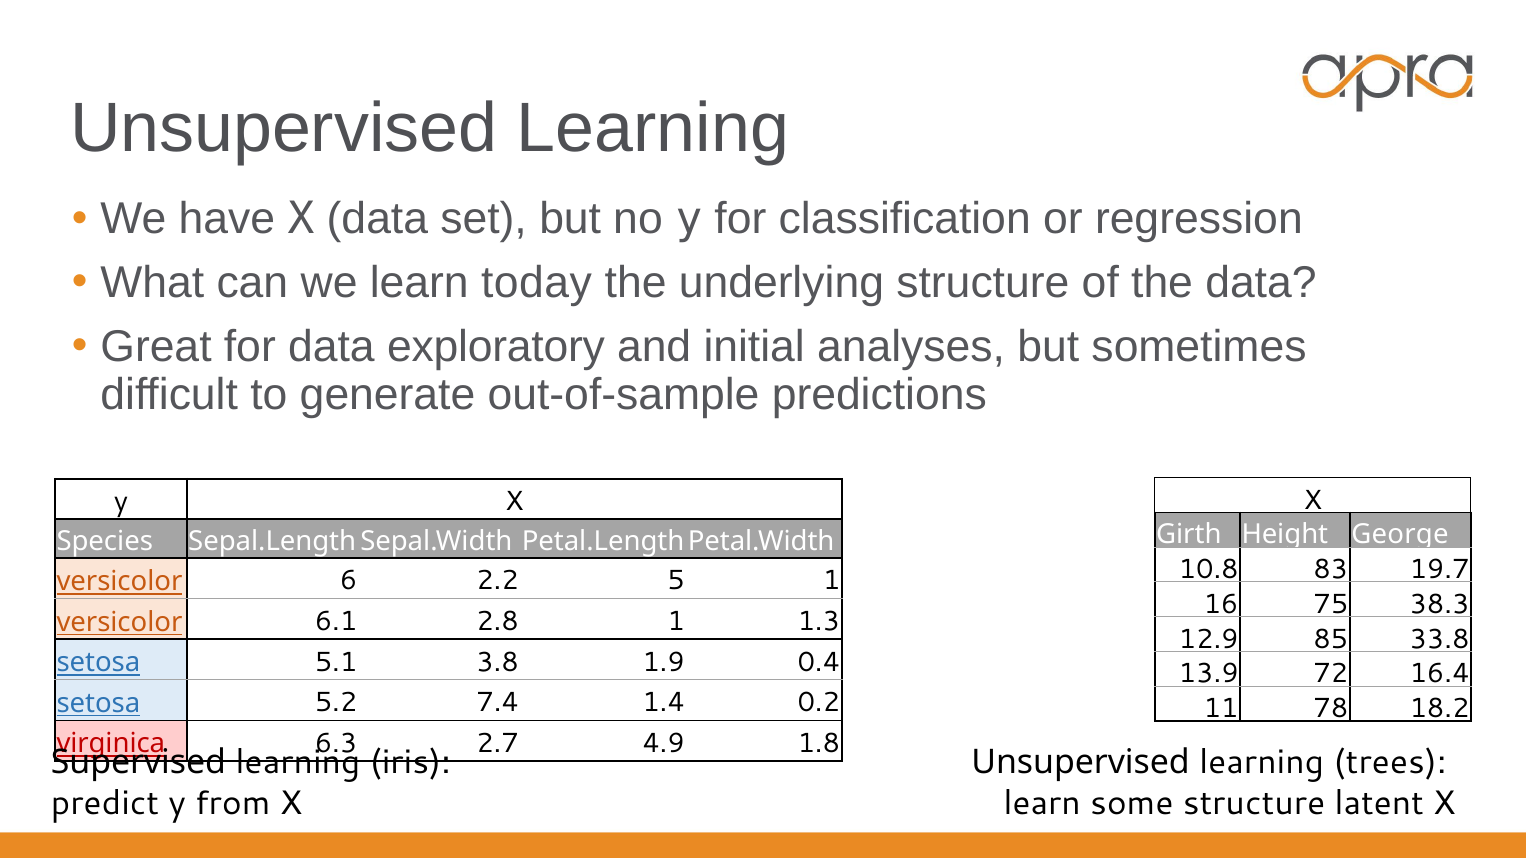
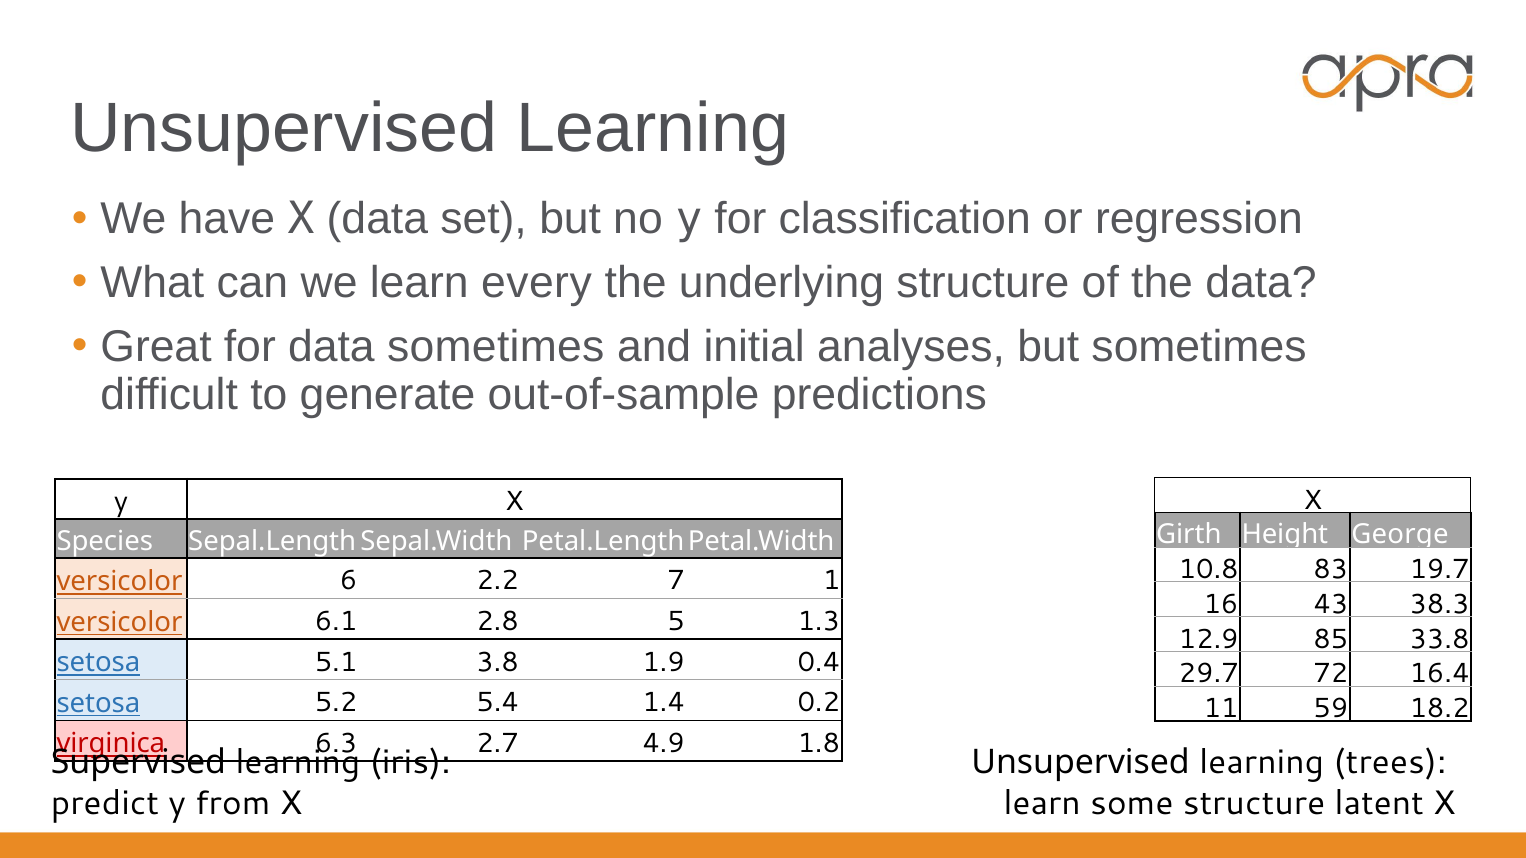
today: today -> every (536, 283)
data exploratory: exploratory -> sometimes (496, 347)
5: 5 -> 7 (676, 581)
75: 75 -> 43 (1331, 605)
2.8 1: 1 -> 5 (676, 622)
13.9: 13.9 -> 29.7 (1209, 674)
7.4: 7.4 -> 5.4 (498, 703)
78: 78 -> 59 (1331, 709)
